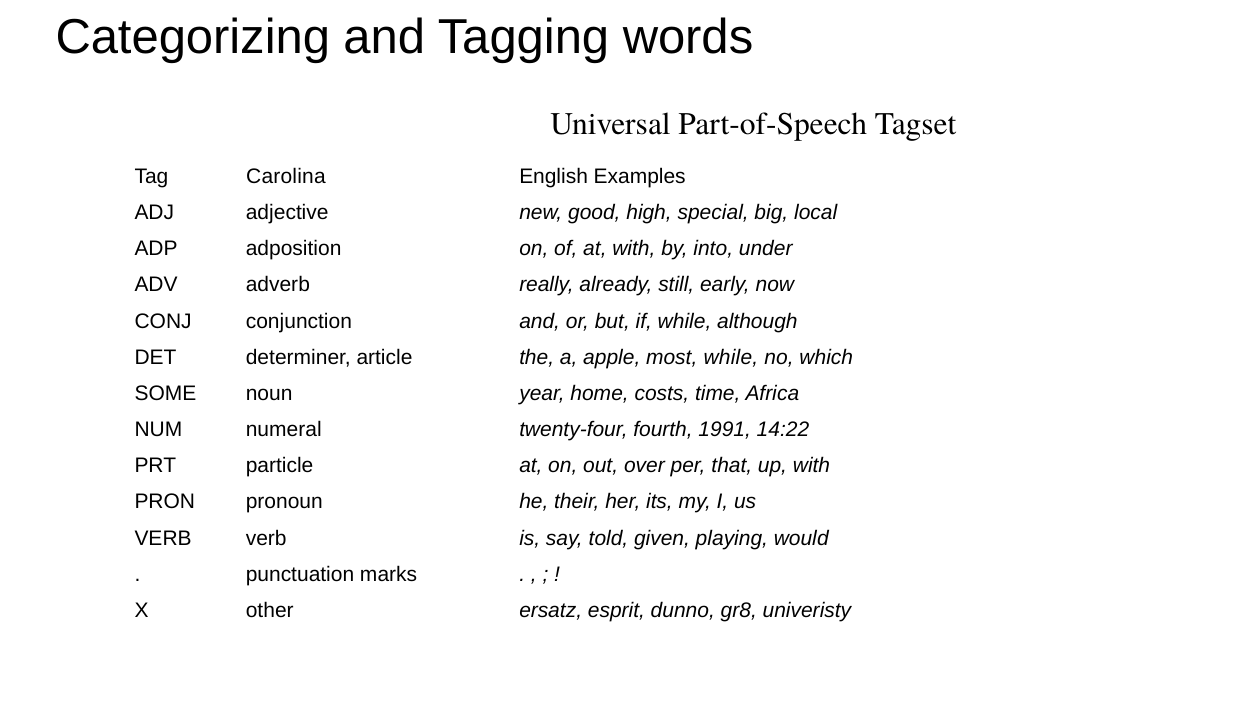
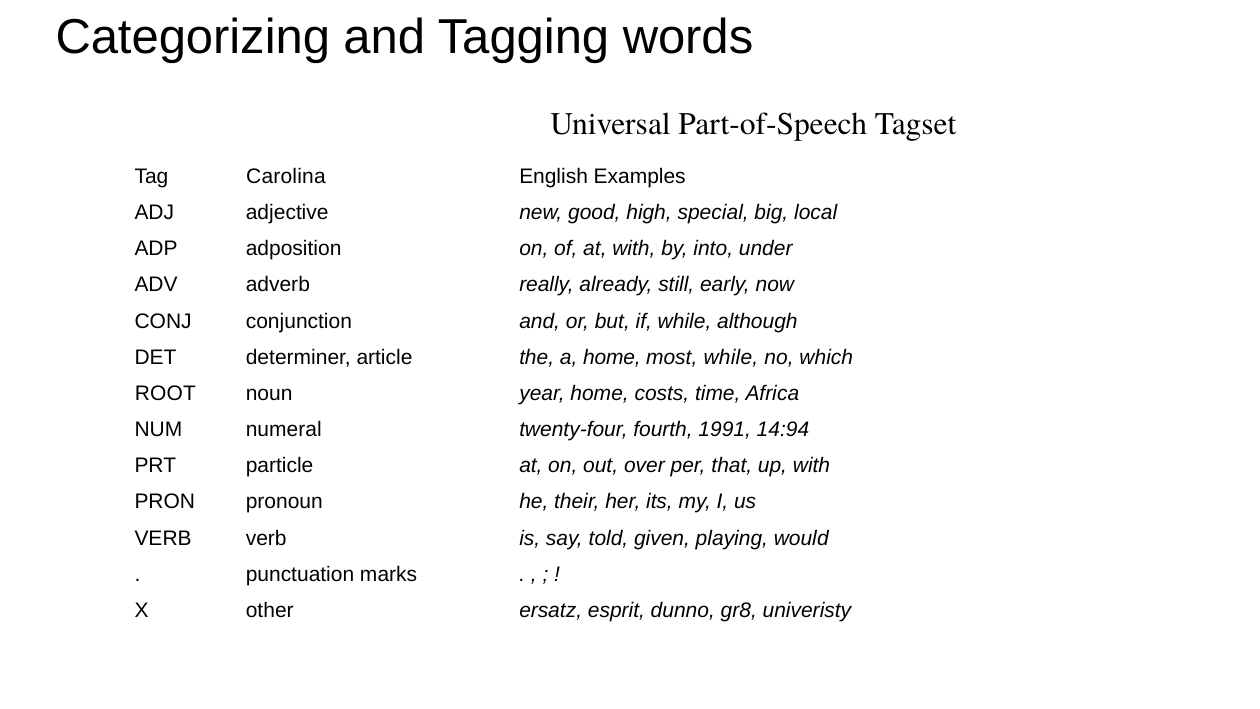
a apple: apple -> home (612, 357)
SOME: SOME -> ROOT (165, 393)
14:22: 14:22 -> 14:94 (783, 430)
